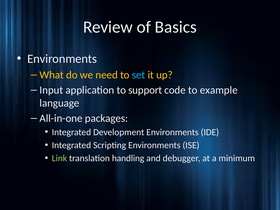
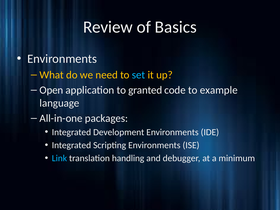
Input: Input -> Open (51, 90)
support: support -> granted (145, 90)
Link colour: light green -> light blue (59, 158)
